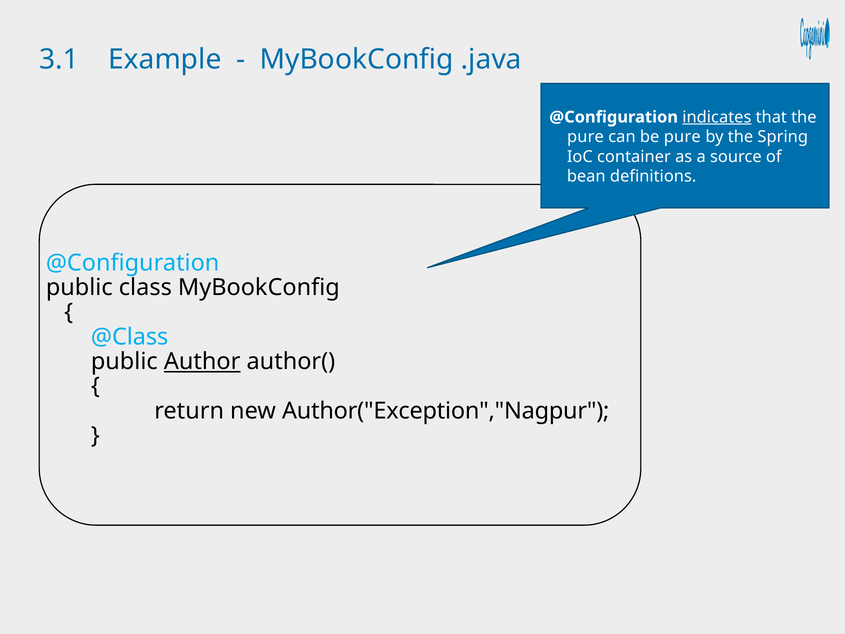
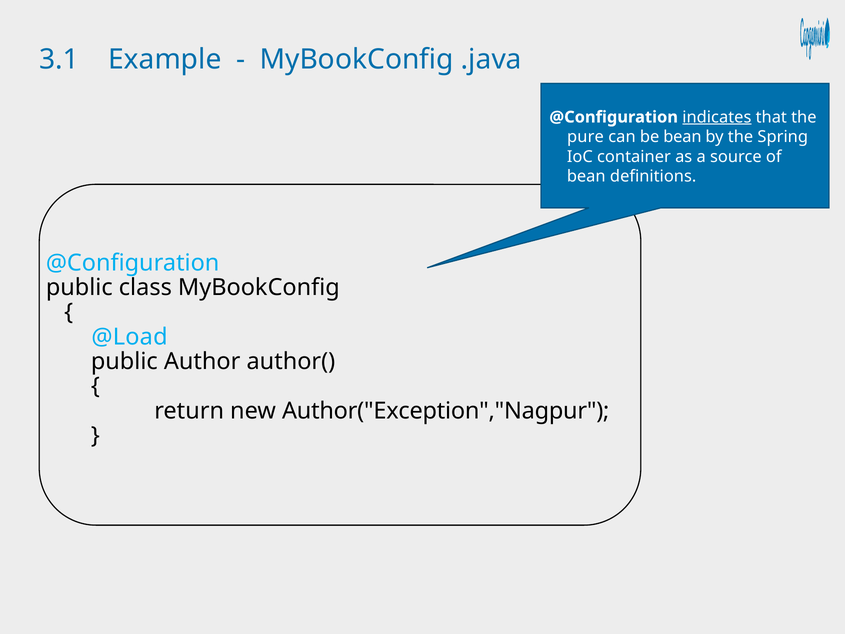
be pure: pure -> bean (682, 137)
@Class: @Class -> @Load (129, 337)
Author underline: present -> none (202, 361)
